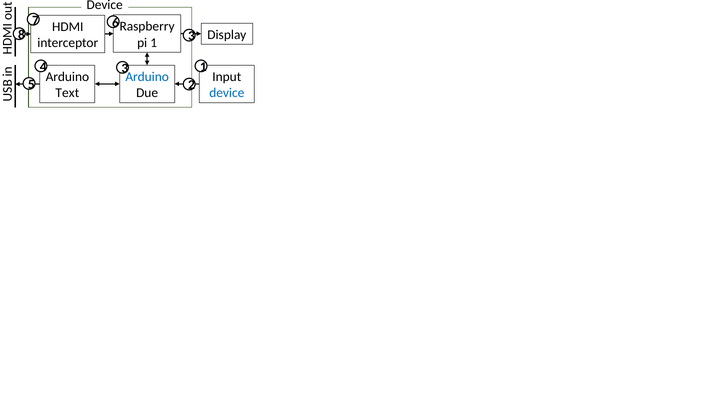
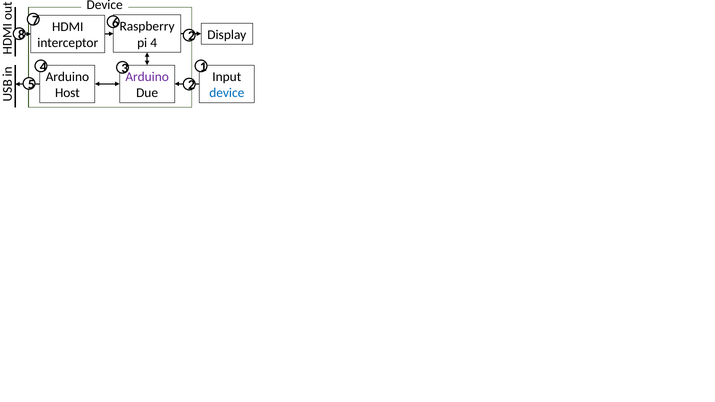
8 3: 3 -> 2 (191, 36)
pi 1: 1 -> 4 (154, 43)
Arduino colour: blue -> purple (147, 77)
Text: Text -> Host (67, 93)
